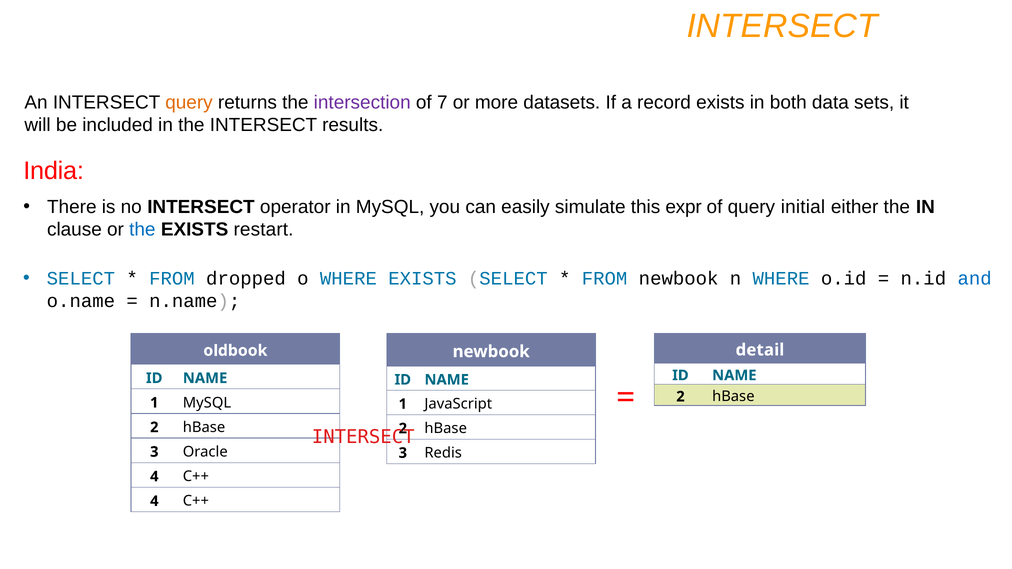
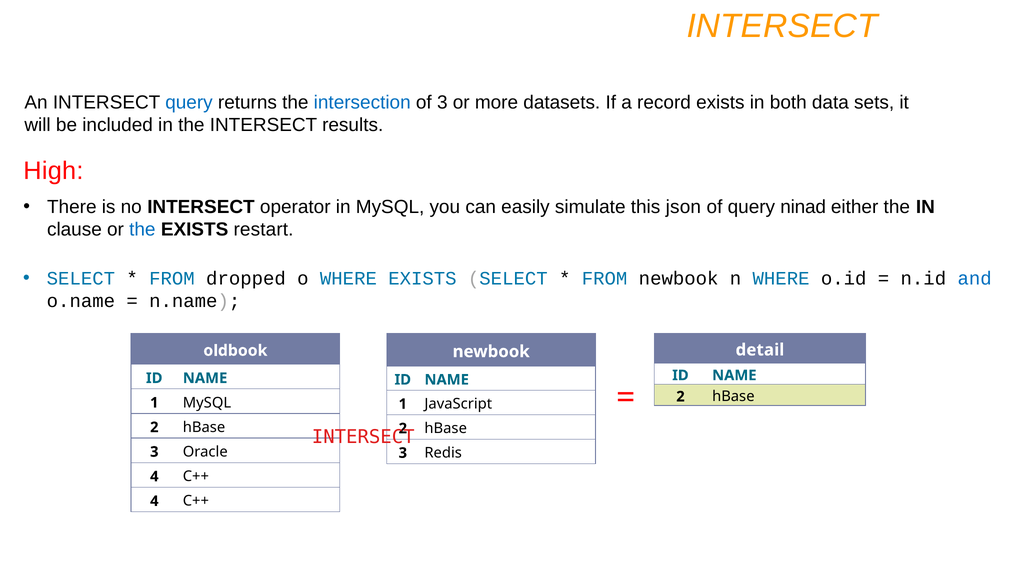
query colour: orange -> blue (189, 103)
intersection colour: purple -> blue (362, 103)
of 7: 7 -> 3 (442, 103)
India: India -> High (53, 171)
expr: expr -> json (683, 207)
initial: initial -> ninad (803, 207)
